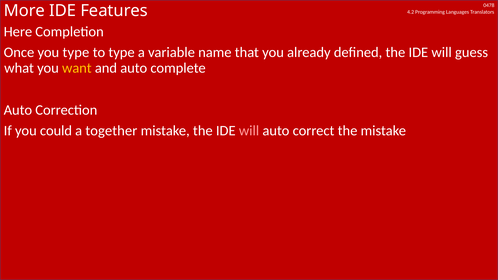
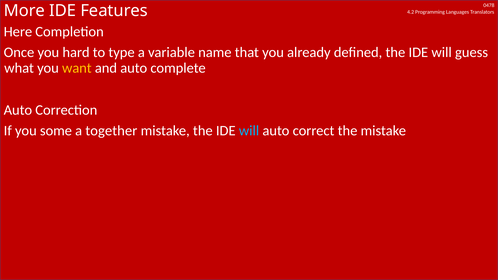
you type: type -> hard (76, 52)
could: could -> some (56, 131)
will colour: pink -> light blue (249, 131)
